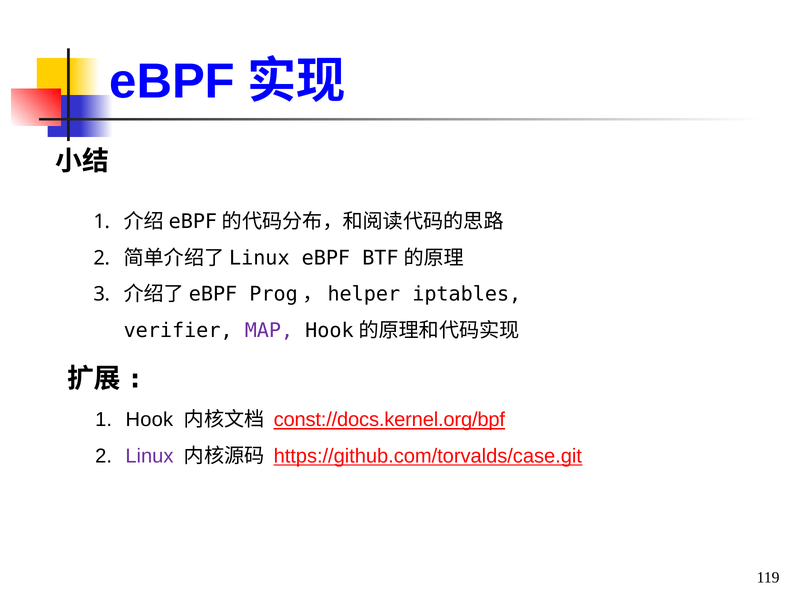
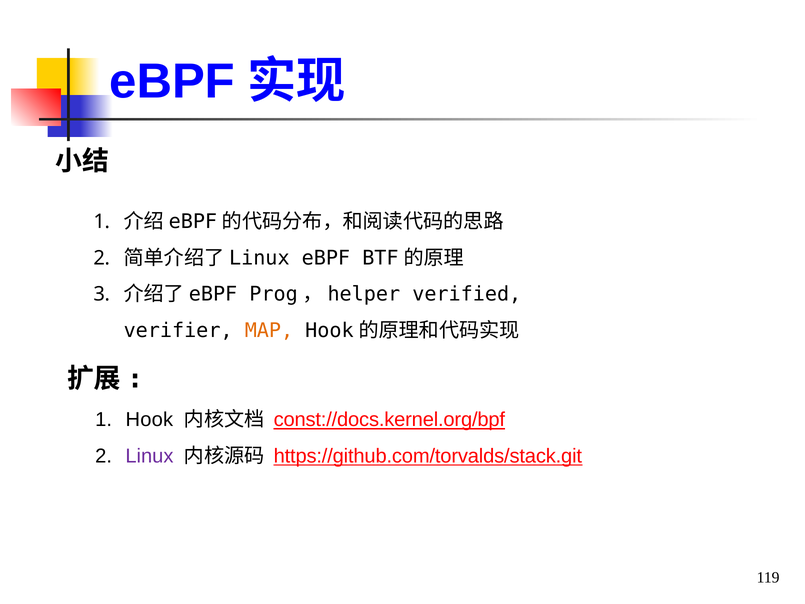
iptables: iptables -> verified (467, 294)
MAP colour: purple -> orange (269, 330)
https://github.com/torvalds/case.git: https://github.com/torvalds/case.git -> https://github.com/torvalds/stack.git (428, 456)
